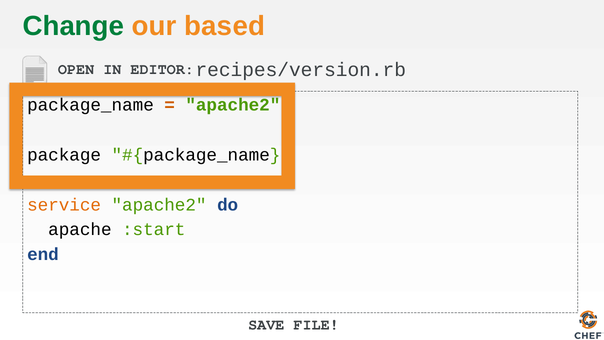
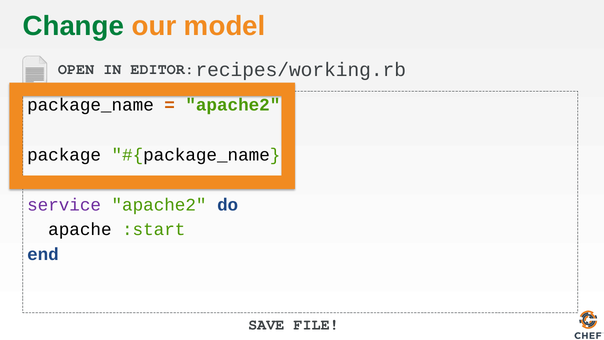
based: based -> model (225, 26)
recipes/version.rb: recipes/version.rb -> recipes/working.rb (301, 70)
service colour: orange -> purple (64, 205)
